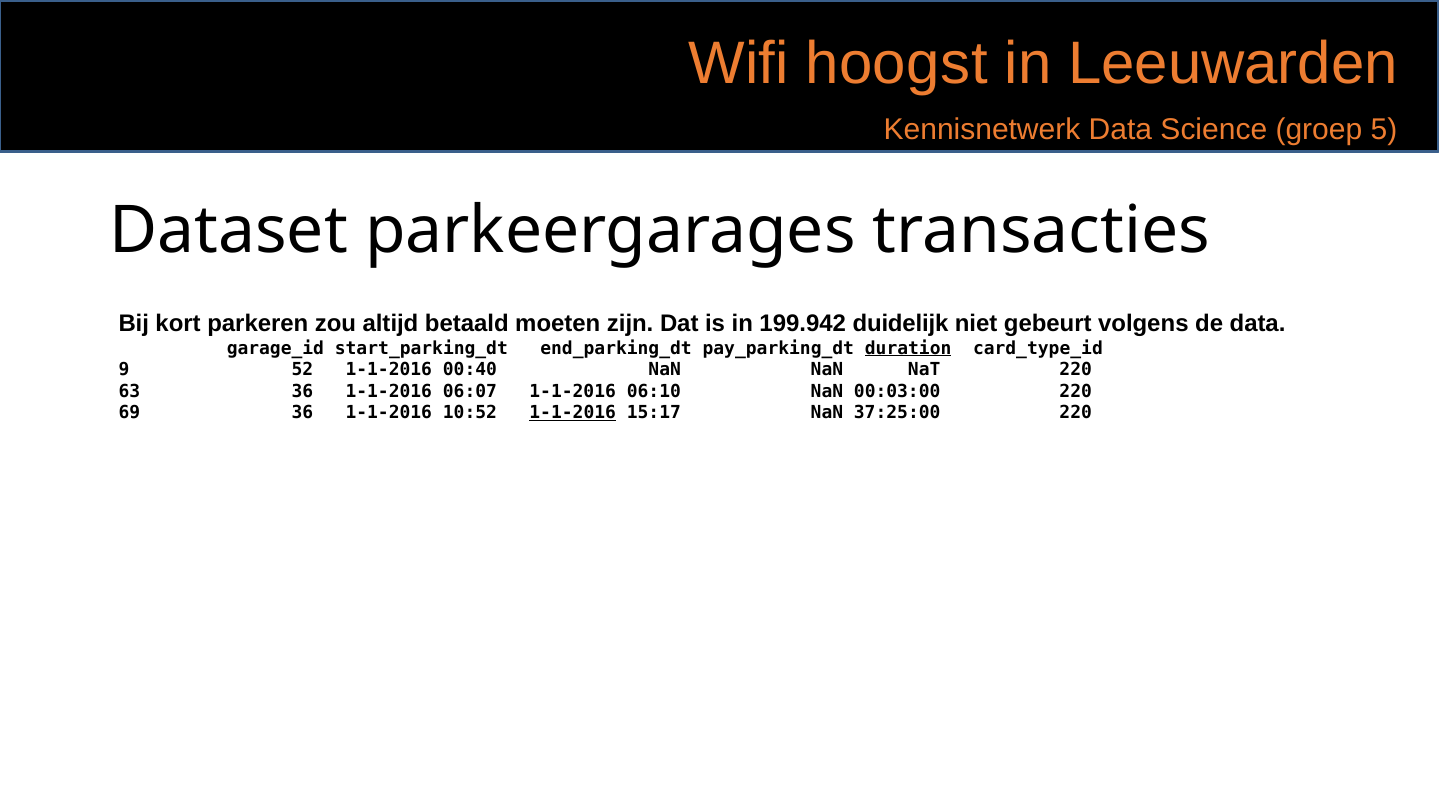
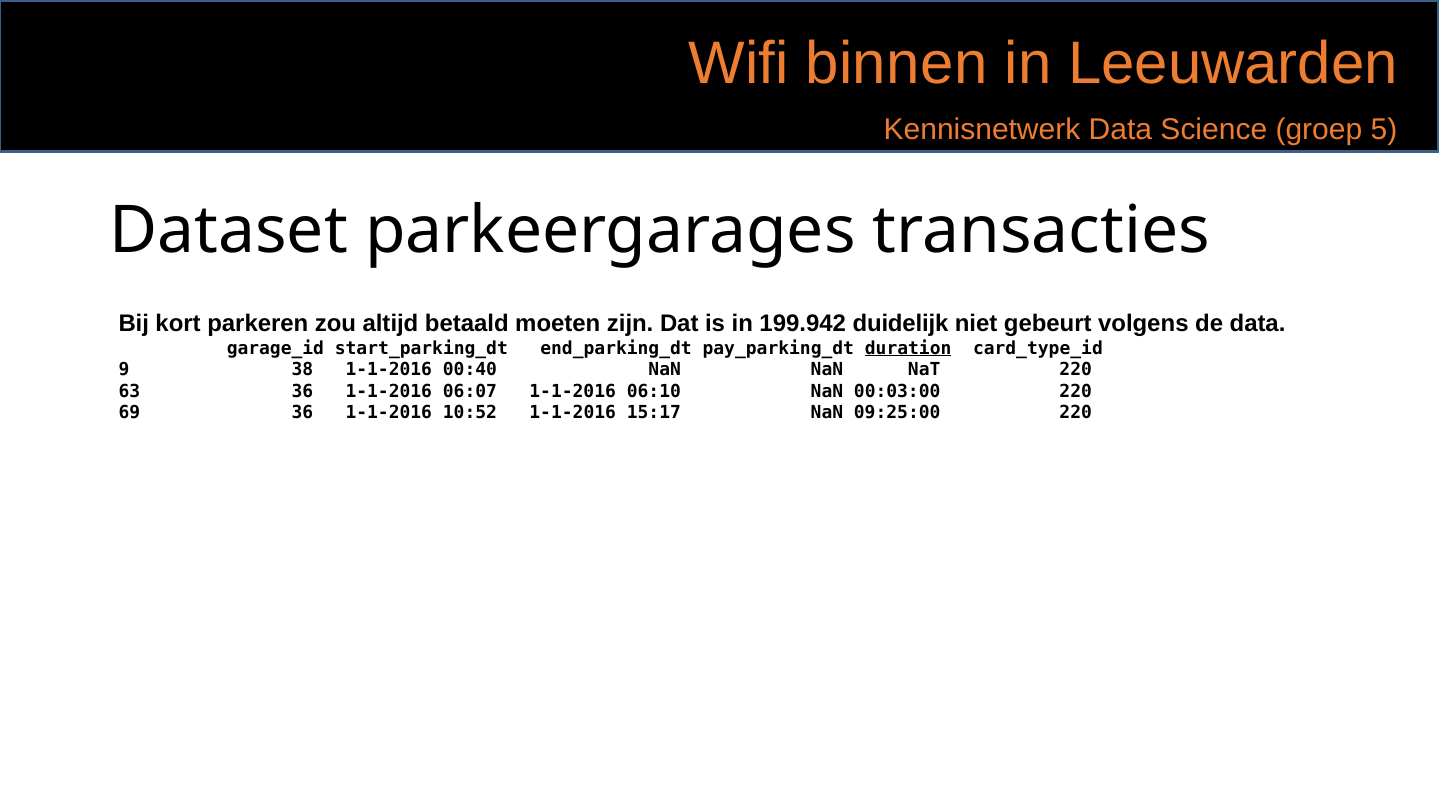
hoogst: hoogst -> binnen (896, 64)
52: 52 -> 38 (302, 370)
1-1-2016 underline: present -> none (573, 413)
37:25:00: 37:25:00 -> 09:25:00 (897, 413)
